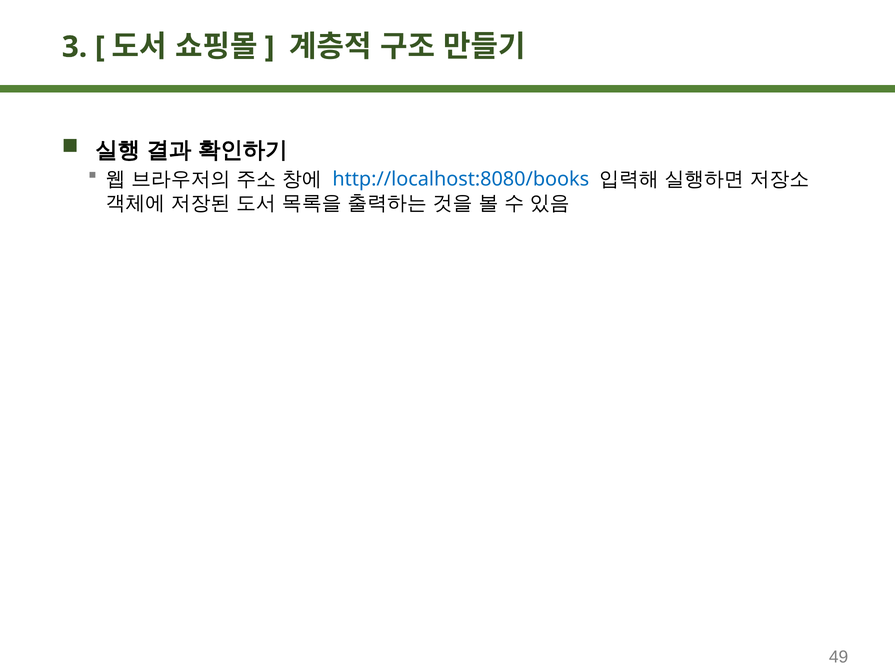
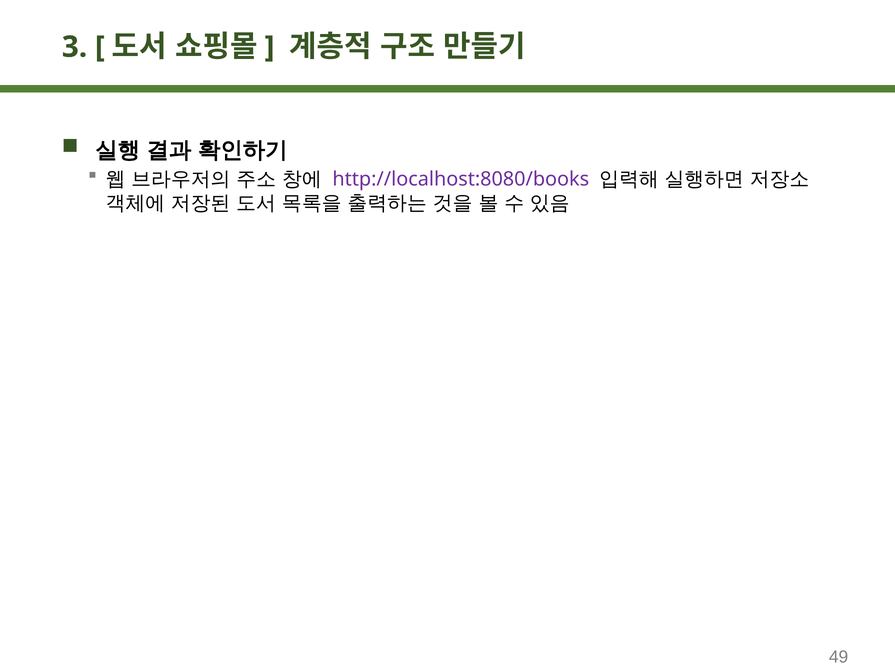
http://localhost:8080/books colour: blue -> purple (461, 179)
